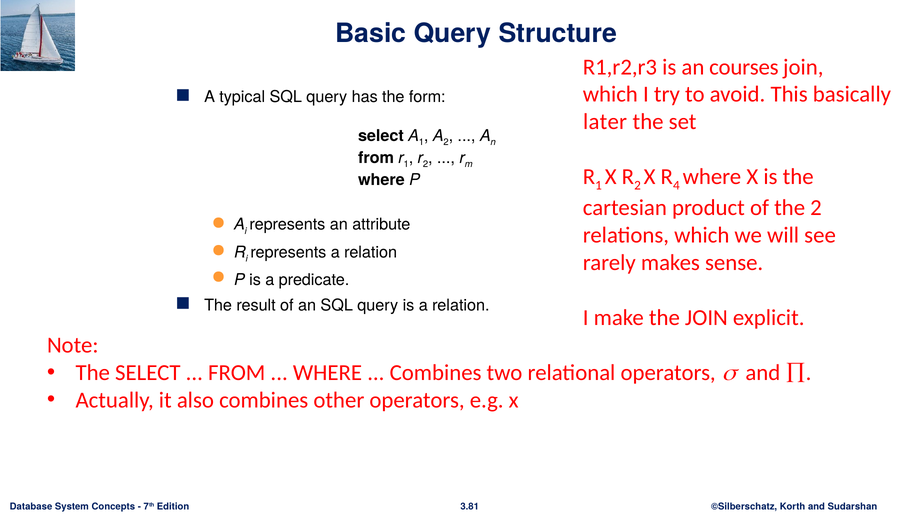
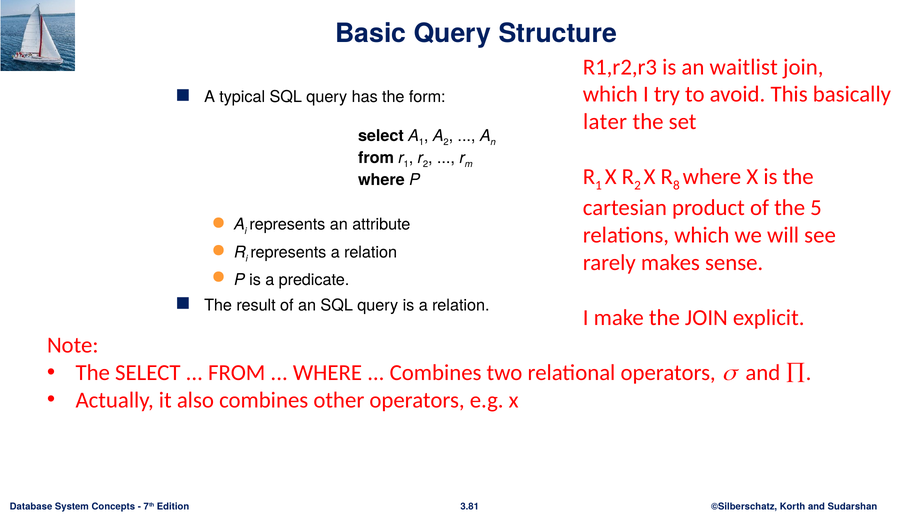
courses: courses -> waitlist (744, 67)
4: 4 -> 8 (676, 185)
the 2: 2 -> 5 (816, 208)
